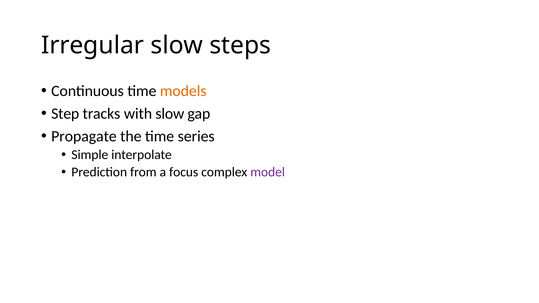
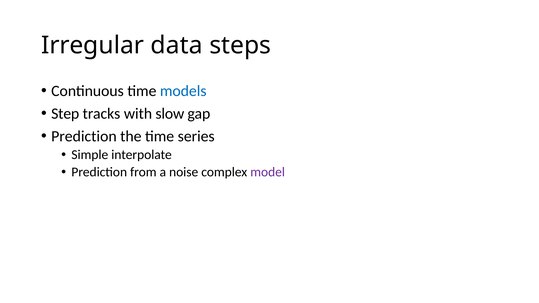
Irregular slow: slow -> data (177, 45)
models colour: orange -> blue (183, 91)
Propagate: Propagate -> Prediction (84, 136)
focus: focus -> noise (184, 172)
